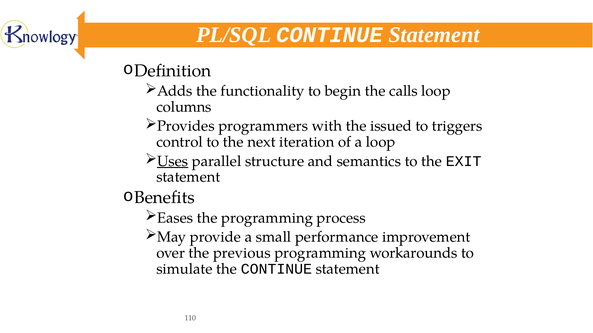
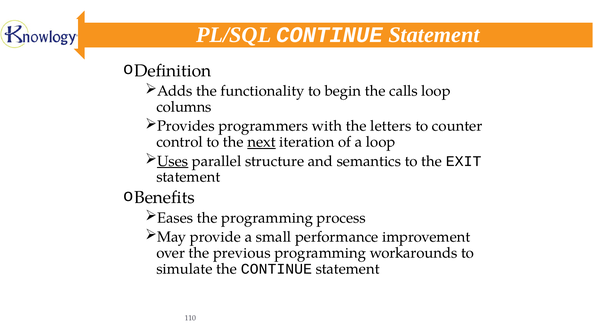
issued: issued -> letters (391, 126)
triggers: triggers -> counter (457, 126)
next underline: none -> present (261, 142)
